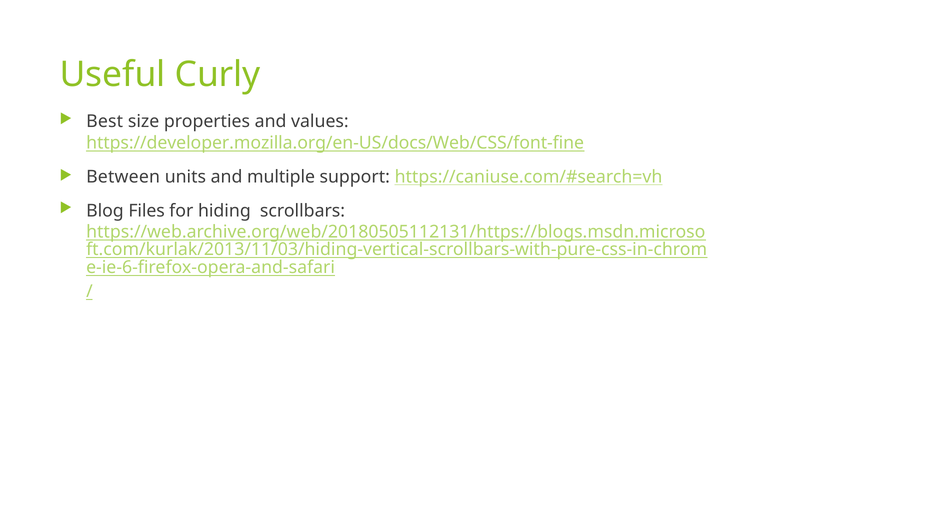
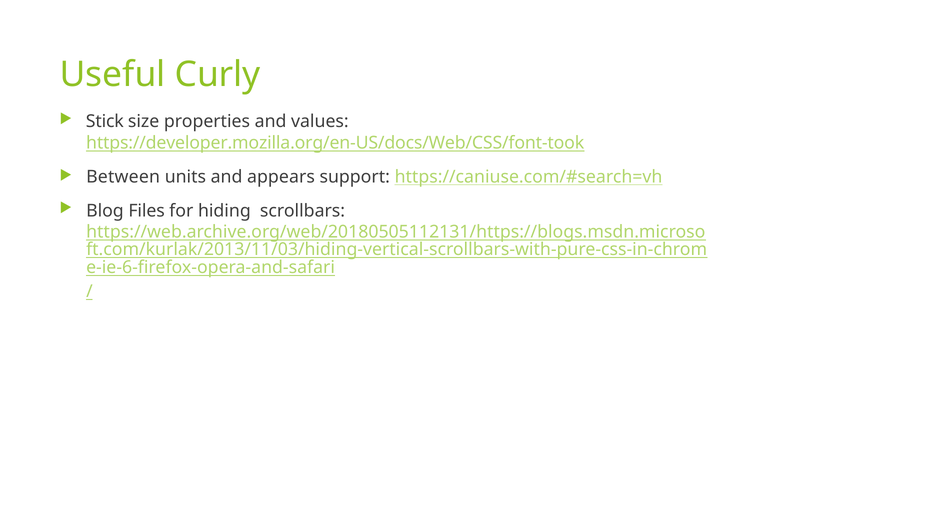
Best: Best -> Stick (105, 122)
https://developer.mozilla.org/en-US/docs/Web/CSS/font-fine: https://developer.mozilla.org/en-US/docs/Web/CSS/font-fine -> https://developer.mozilla.org/en-US/docs/Web/CSS/font-took (335, 143)
multiple: multiple -> appears (281, 177)
